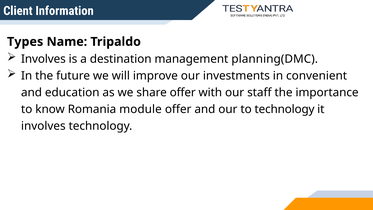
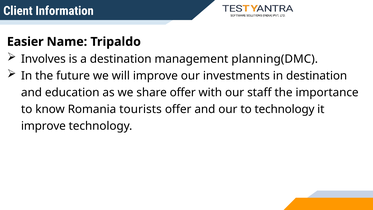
Types: Types -> Easier (25, 42)
in convenient: convenient -> destination (317, 76)
module: module -> tourists (141, 109)
involves: involves -> improve (43, 126)
